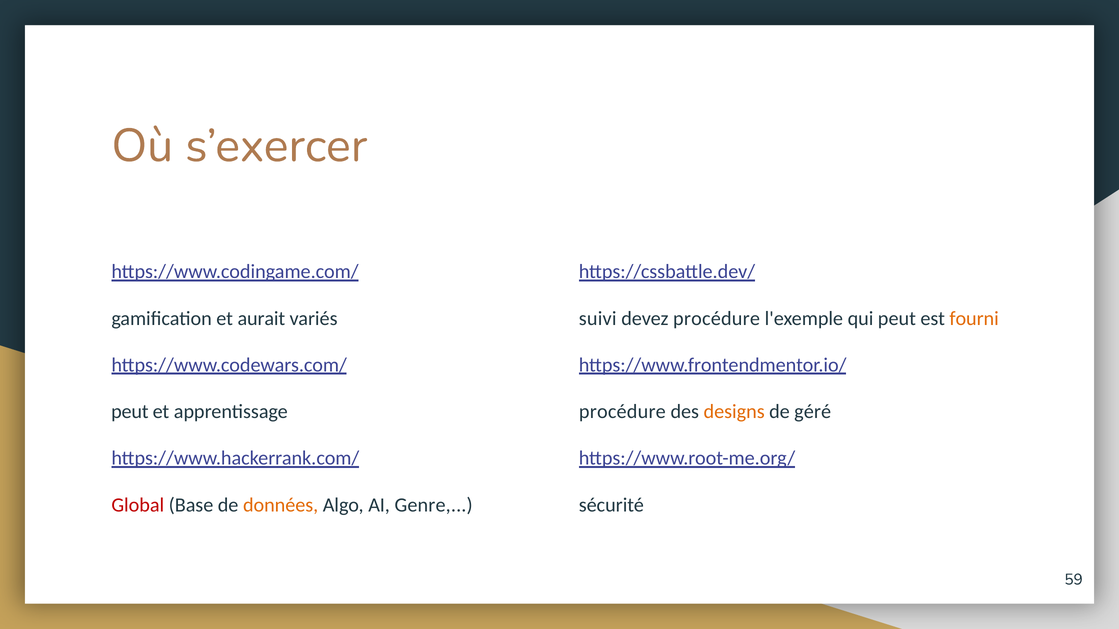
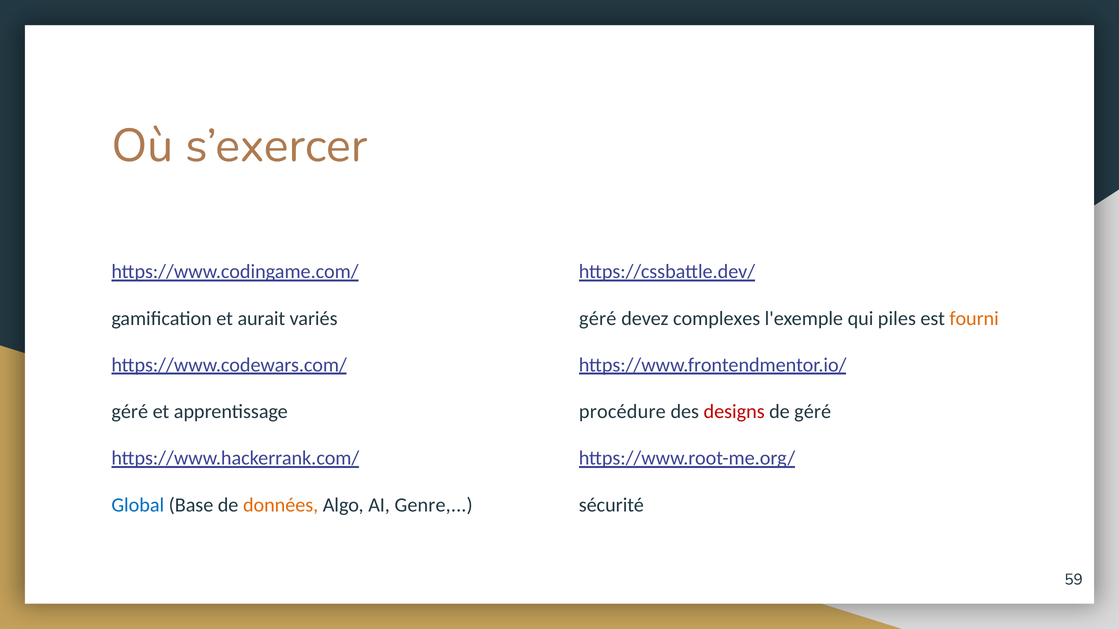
suivi: suivi -> géré (598, 319)
devez procédure: procédure -> complexes (717, 319)
qui peut: peut -> piles (897, 319)
peut: peut -> géré (130, 412)
designs colour: orange -> red (734, 412)
Global colour: red -> blue (138, 505)
